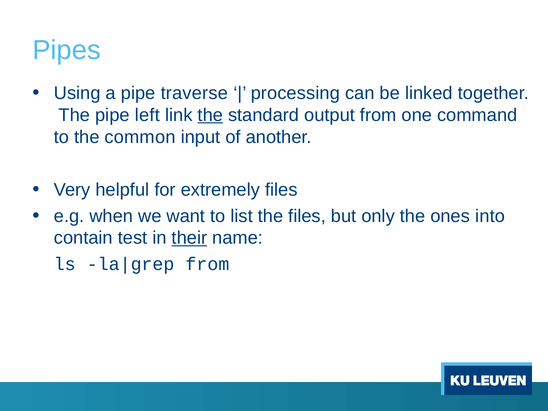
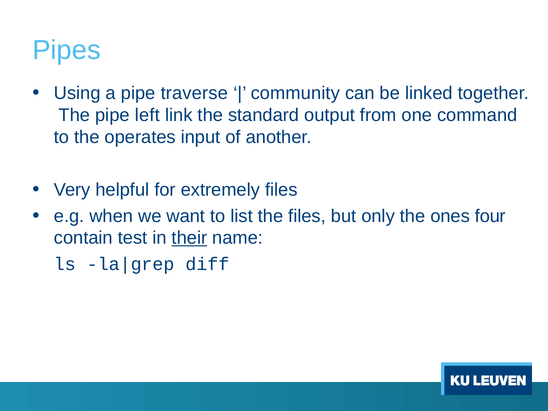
processing: processing -> community (295, 93)
the underline: present -> none (210, 115)
common: common -> operates (140, 137)
into: into -> four (490, 216)
from: from -> diff (207, 264)
